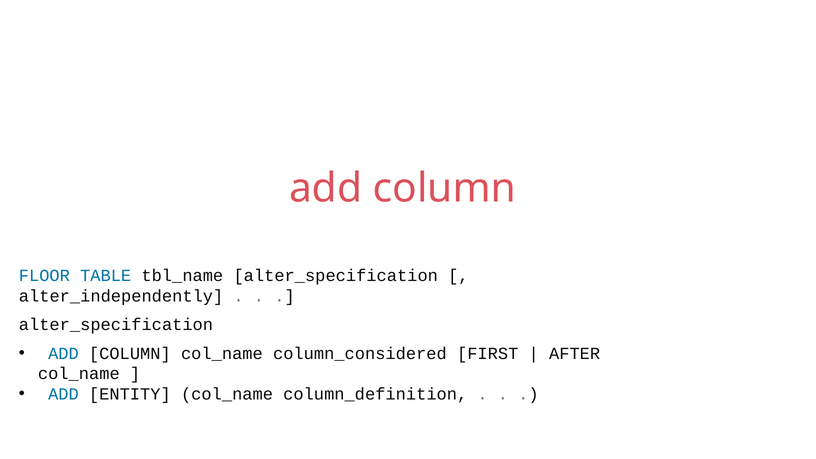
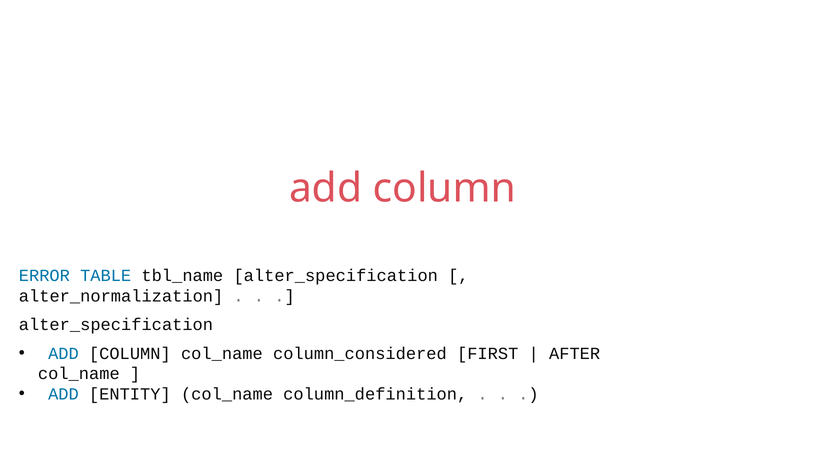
FLOOR: FLOOR -> ERROR (44, 276)
alter_independently: alter_independently -> alter_normalization (121, 296)
